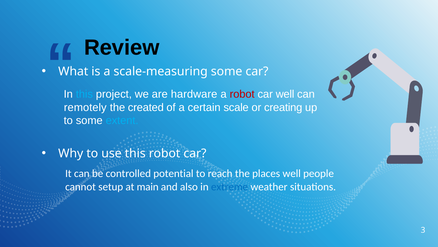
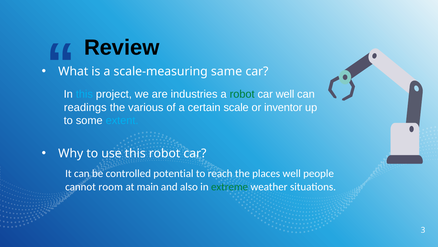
scale-measuring some: some -> same (227, 71)
hardware: hardware -> industries (194, 94)
robot colour: red -> green (242, 94)
remotely: remotely -> readings (85, 107)
created: created -> various (146, 107)
creating: creating -> inventor (283, 107)
setup: setup -> room (111, 186)
extreme colour: blue -> green (230, 186)
